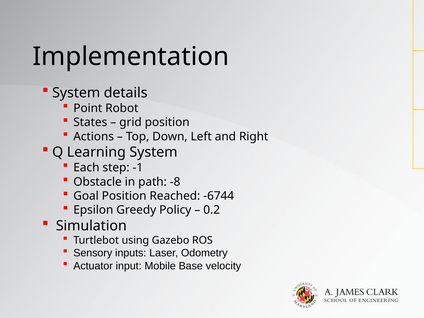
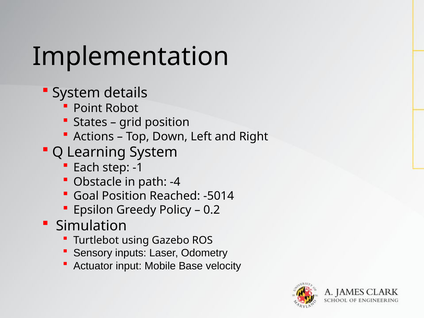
-8: -8 -> -4 (175, 182)
-6744: -6744 -> -5014 (219, 196)
